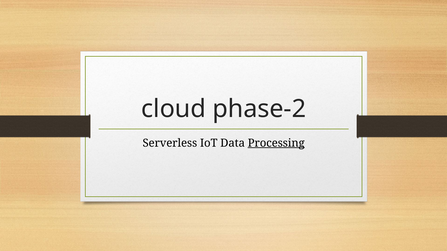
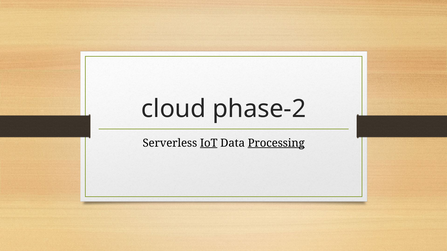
IoT underline: none -> present (209, 143)
